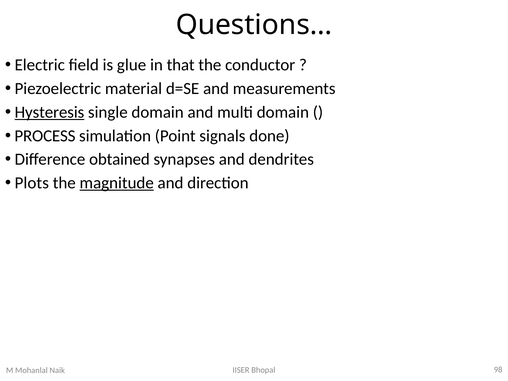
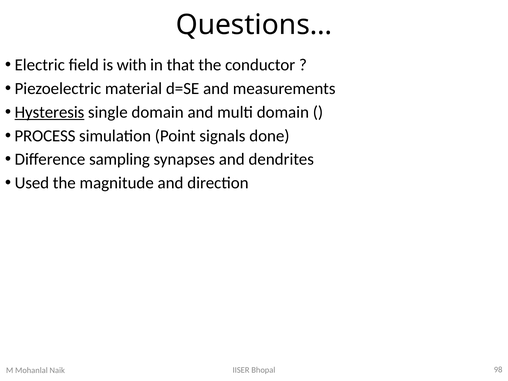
glue: glue -> with (132, 65)
obtained: obtained -> sampling (119, 159)
Plots: Plots -> Used (32, 183)
magnitude underline: present -> none (117, 183)
